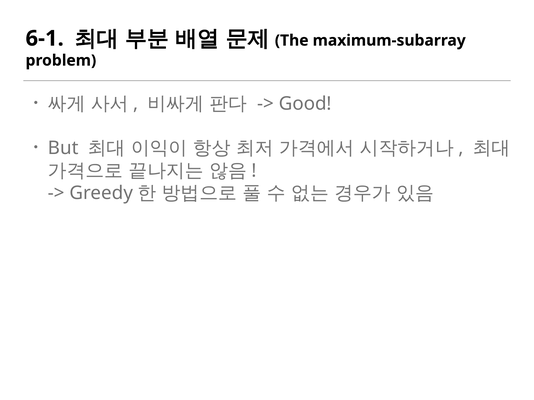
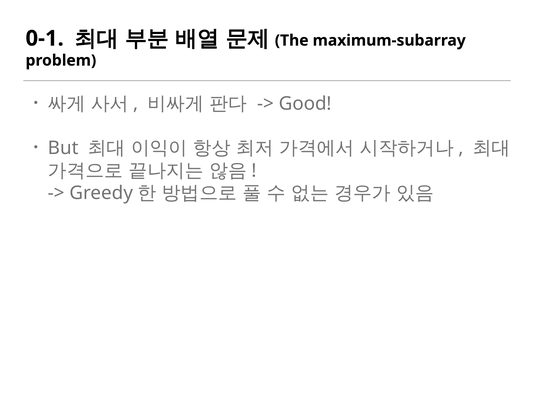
6-1: 6-1 -> 0-1 (45, 38)
